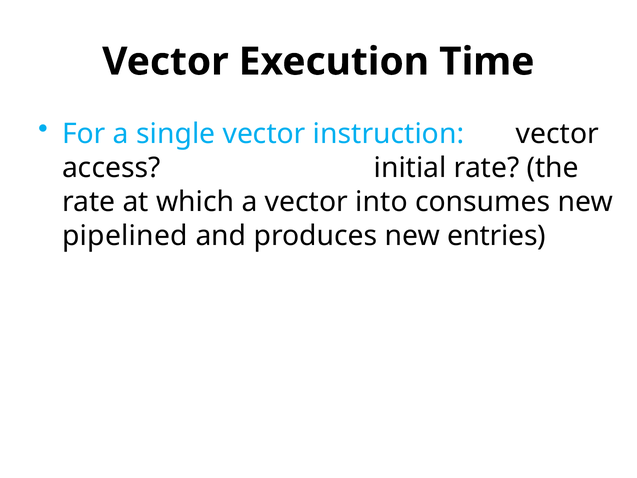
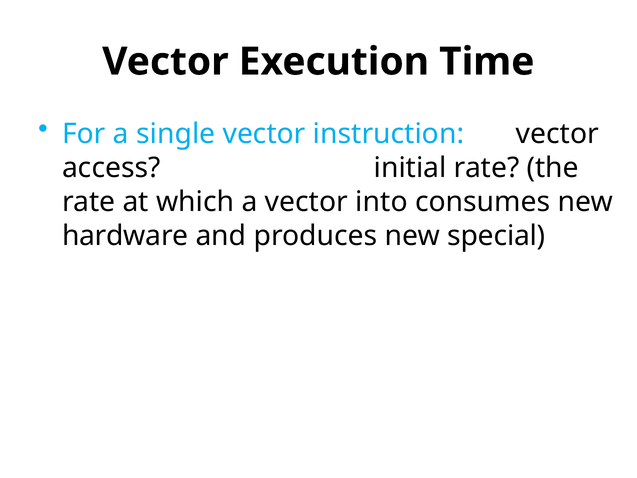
pipelined: pipelined -> hardware (125, 236)
entries: entries -> special (496, 236)
